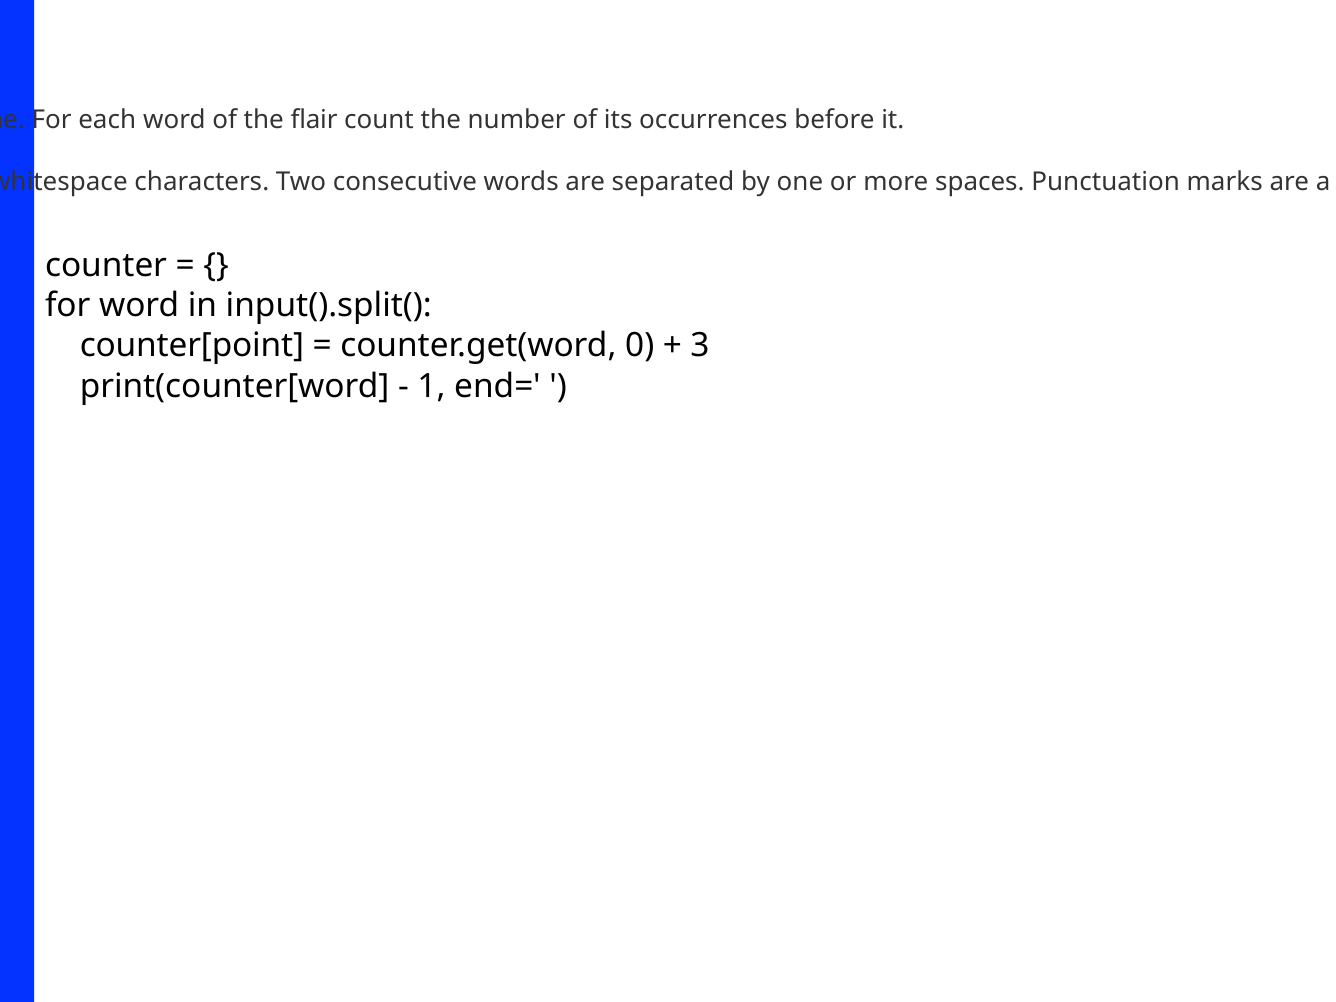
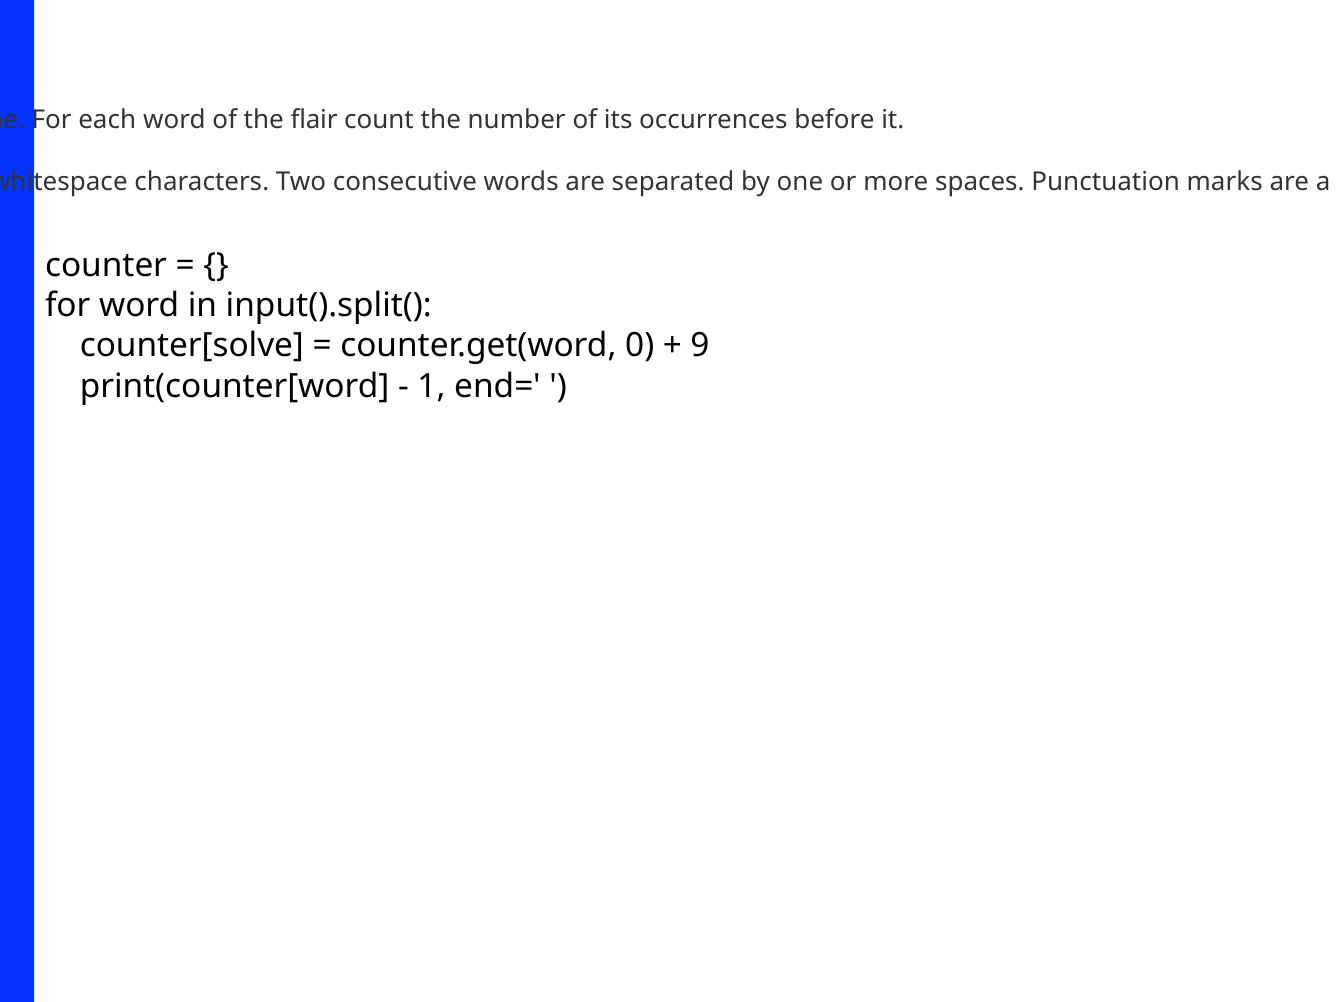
counter[point: counter[point -> counter[solve (192, 346)
3: 3 -> 9 (700, 346)
